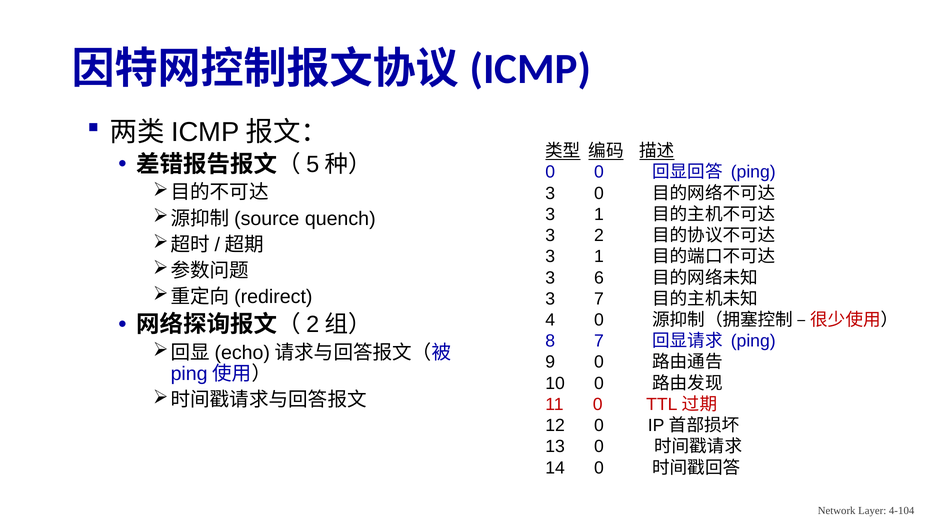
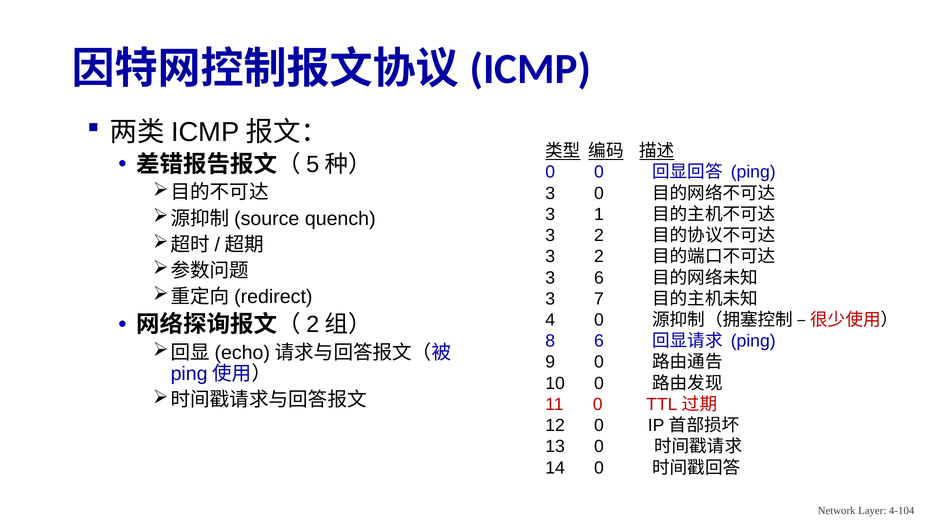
1: 1 -> 2 (599, 257)
8 7: 7 -> 6 (599, 341)
